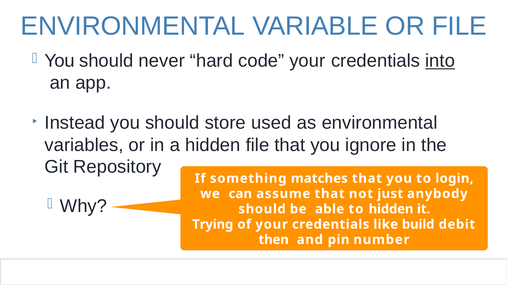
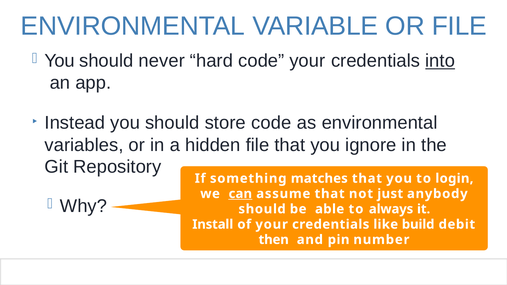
store used: used -> code (271, 123)
can underline: none -> present (240, 194)
to hidden: hidden -> always (391, 209)
Trying: Trying -> Install (213, 225)
